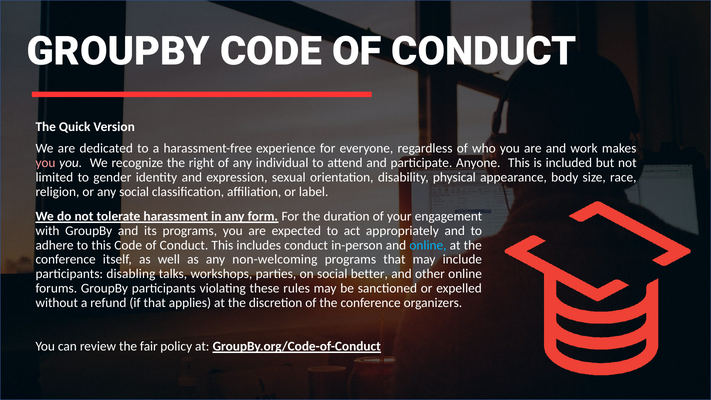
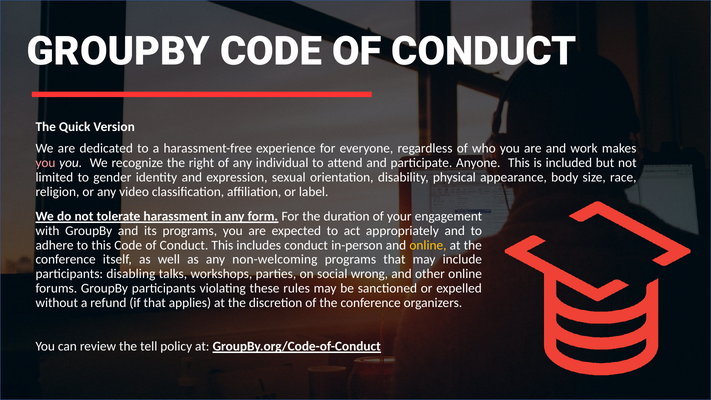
any social: social -> video (134, 192)
online colour: light blue -> yellow (428, 245)
better: better -> wrong (369, 274)
fair: fair -> tell (149, 346)
